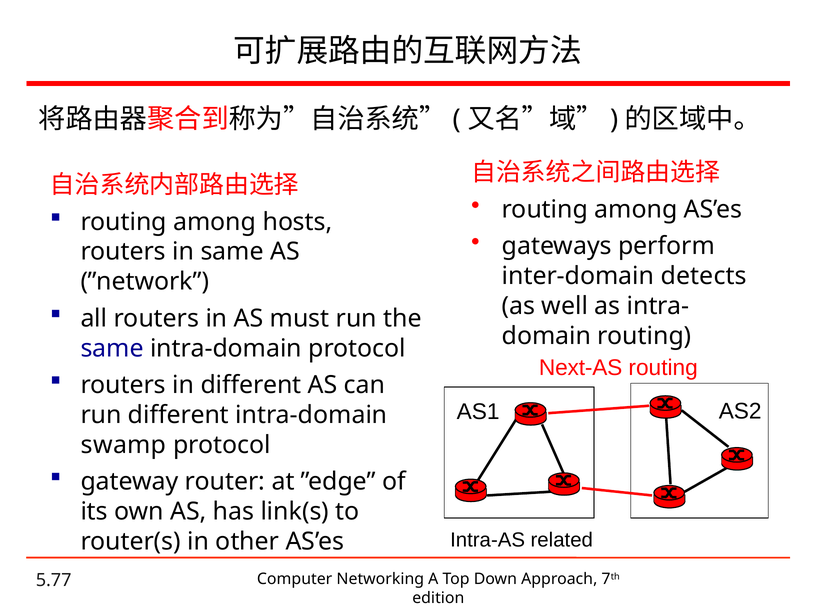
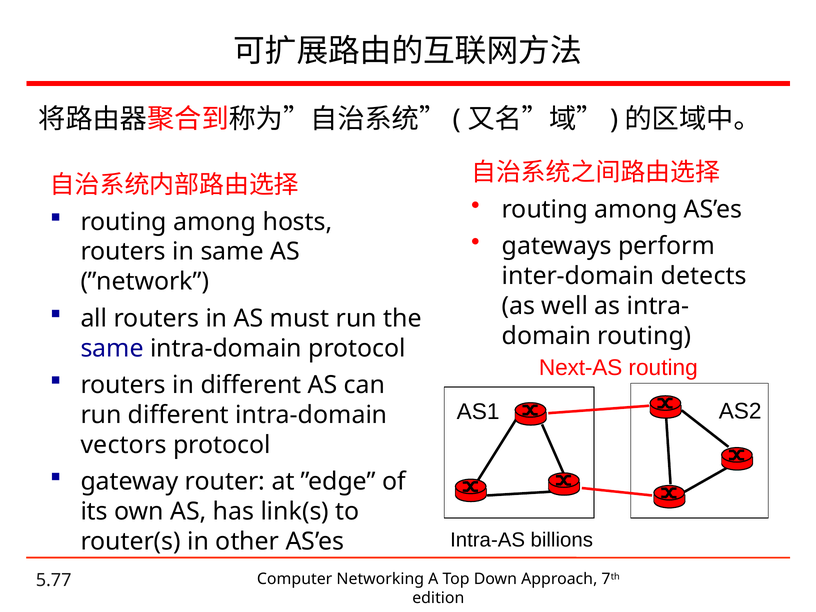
swamp: swamp -> vectors (124, 445)
related: related -> billions (562, 540)
